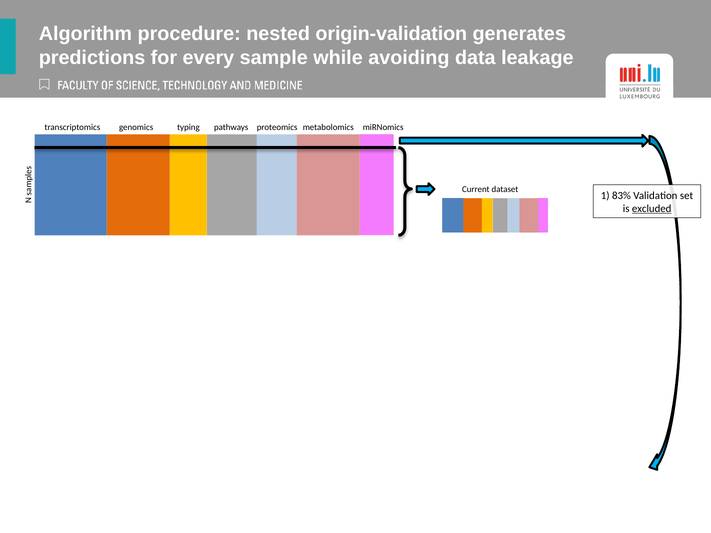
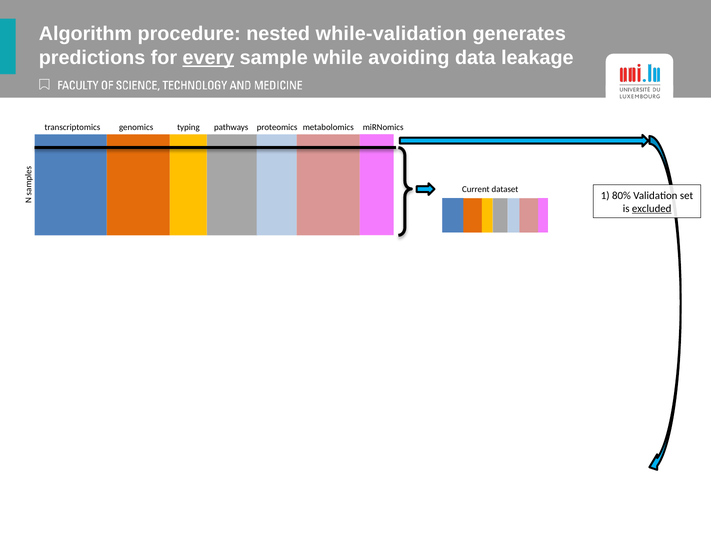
origin-validation: origin-validation -> while-validation (391, 34)
every underline: none -> present (208, 58)
83%: 83% -> 80% (621, 196)
